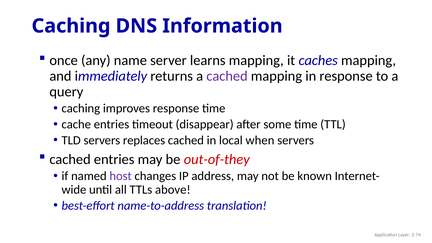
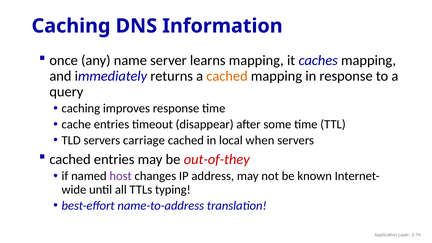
cached colour: purple -> orange (227, 76)
replaces: replaces -> carriage (144, 140)
above: above -> typing (173, 190)
